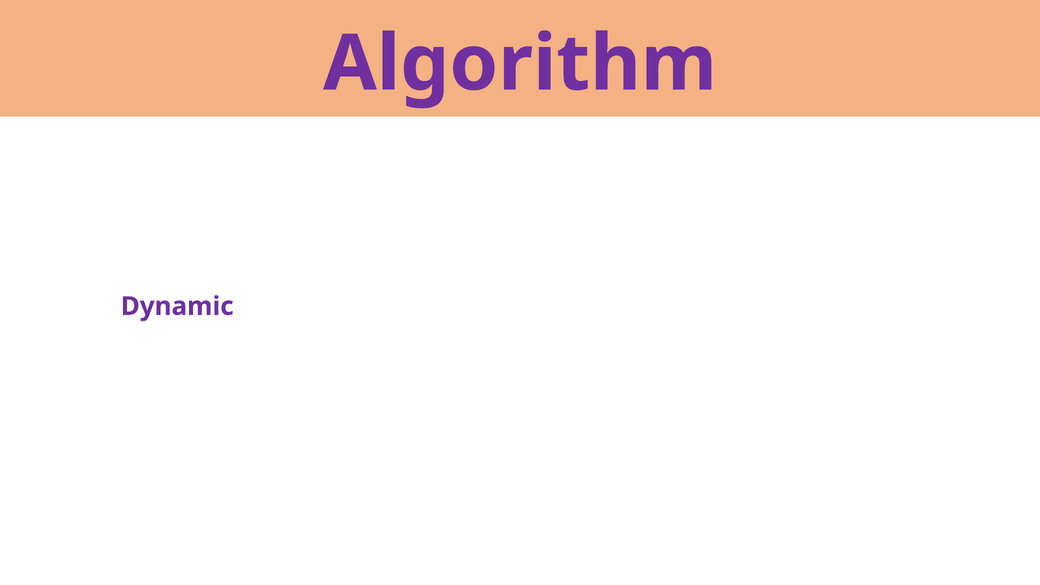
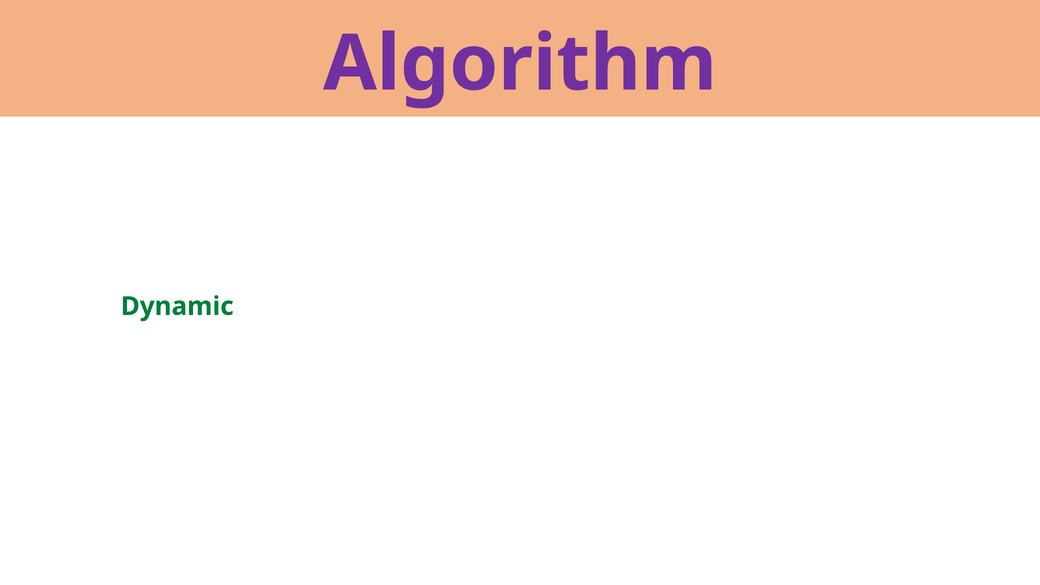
Dynamic colour: purple -> green (177, 306)
